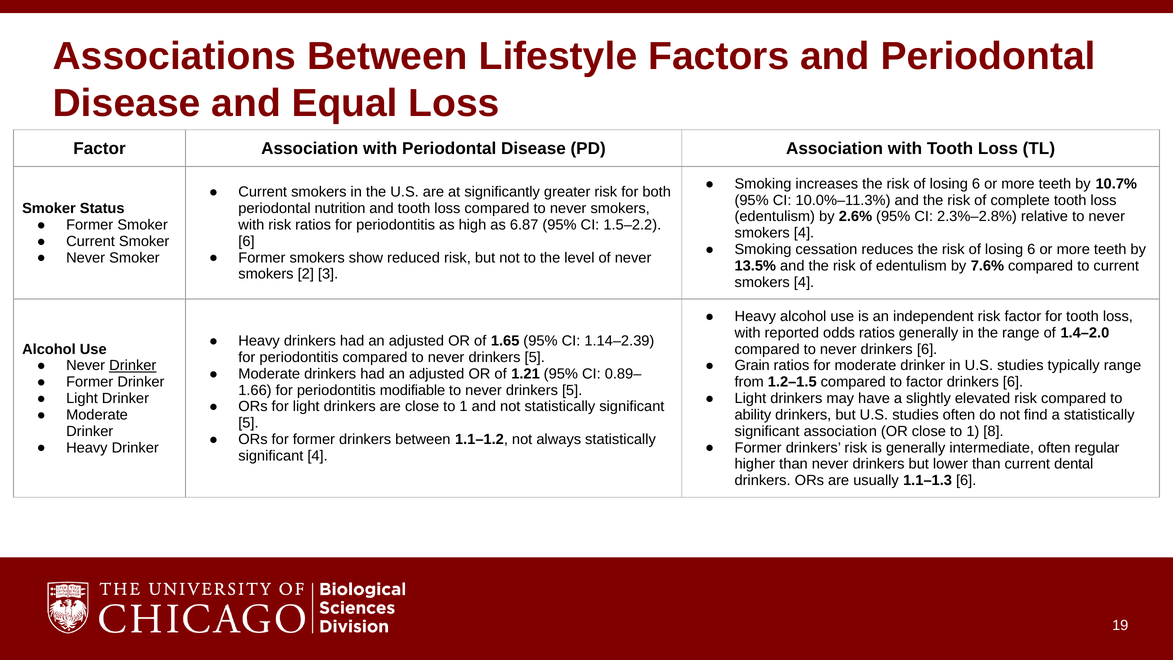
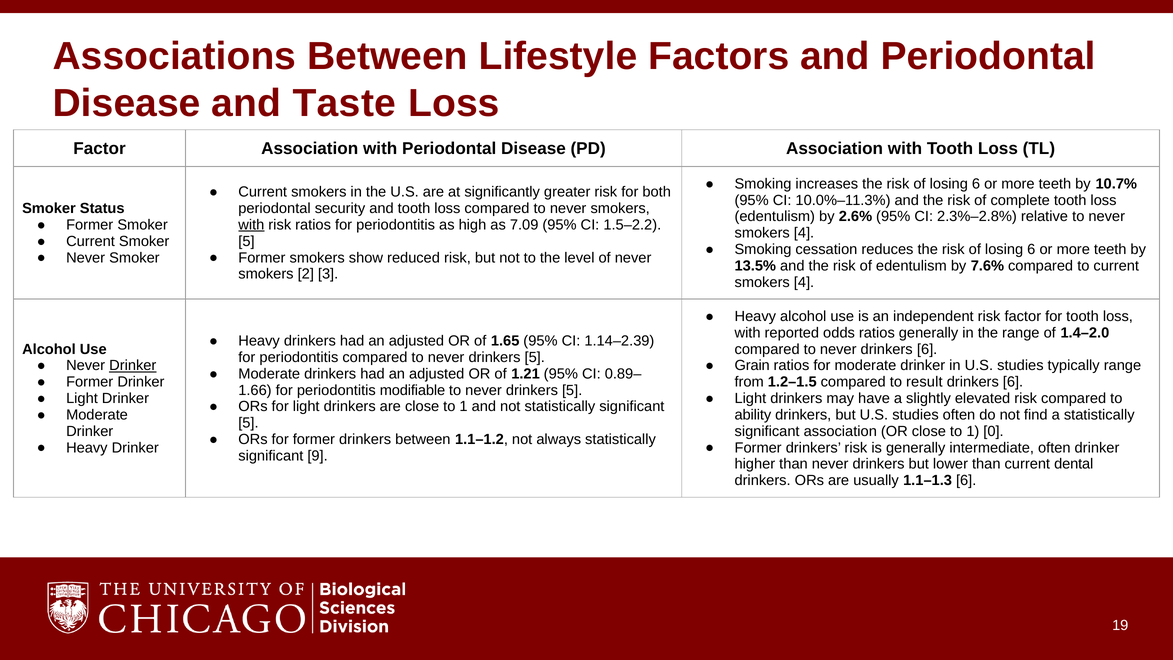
Equal: Equal -> Taste (344, 103)
nutrition: nutrition -> security (340, 208)
with underline: none -> present (251, 225)
6.87: 6.87 -> 7.09 (524, 225)
6: 6 -> 5 (246, 241)
to factor: factor -> result (924, 382)
8: 8 -> 0 (994, 431)
often regular: regular -> drinker (1097, 448)
significant 4: 4 -> 9 (318, 456)
